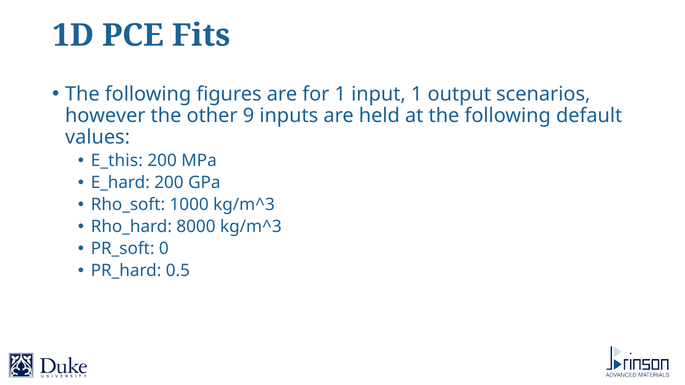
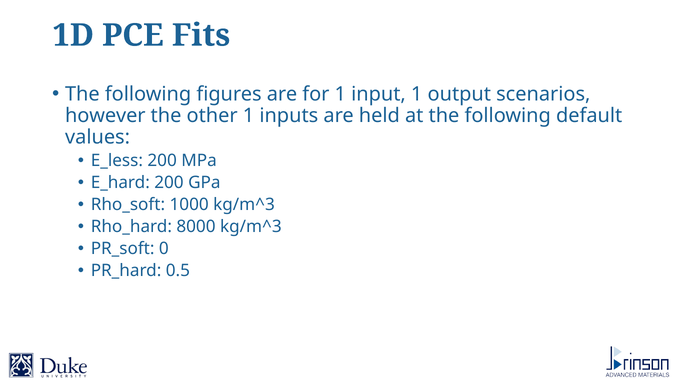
other 9: 9 -> 1 (249, 116)
E_this: E_this -> E_less (117, 161)
